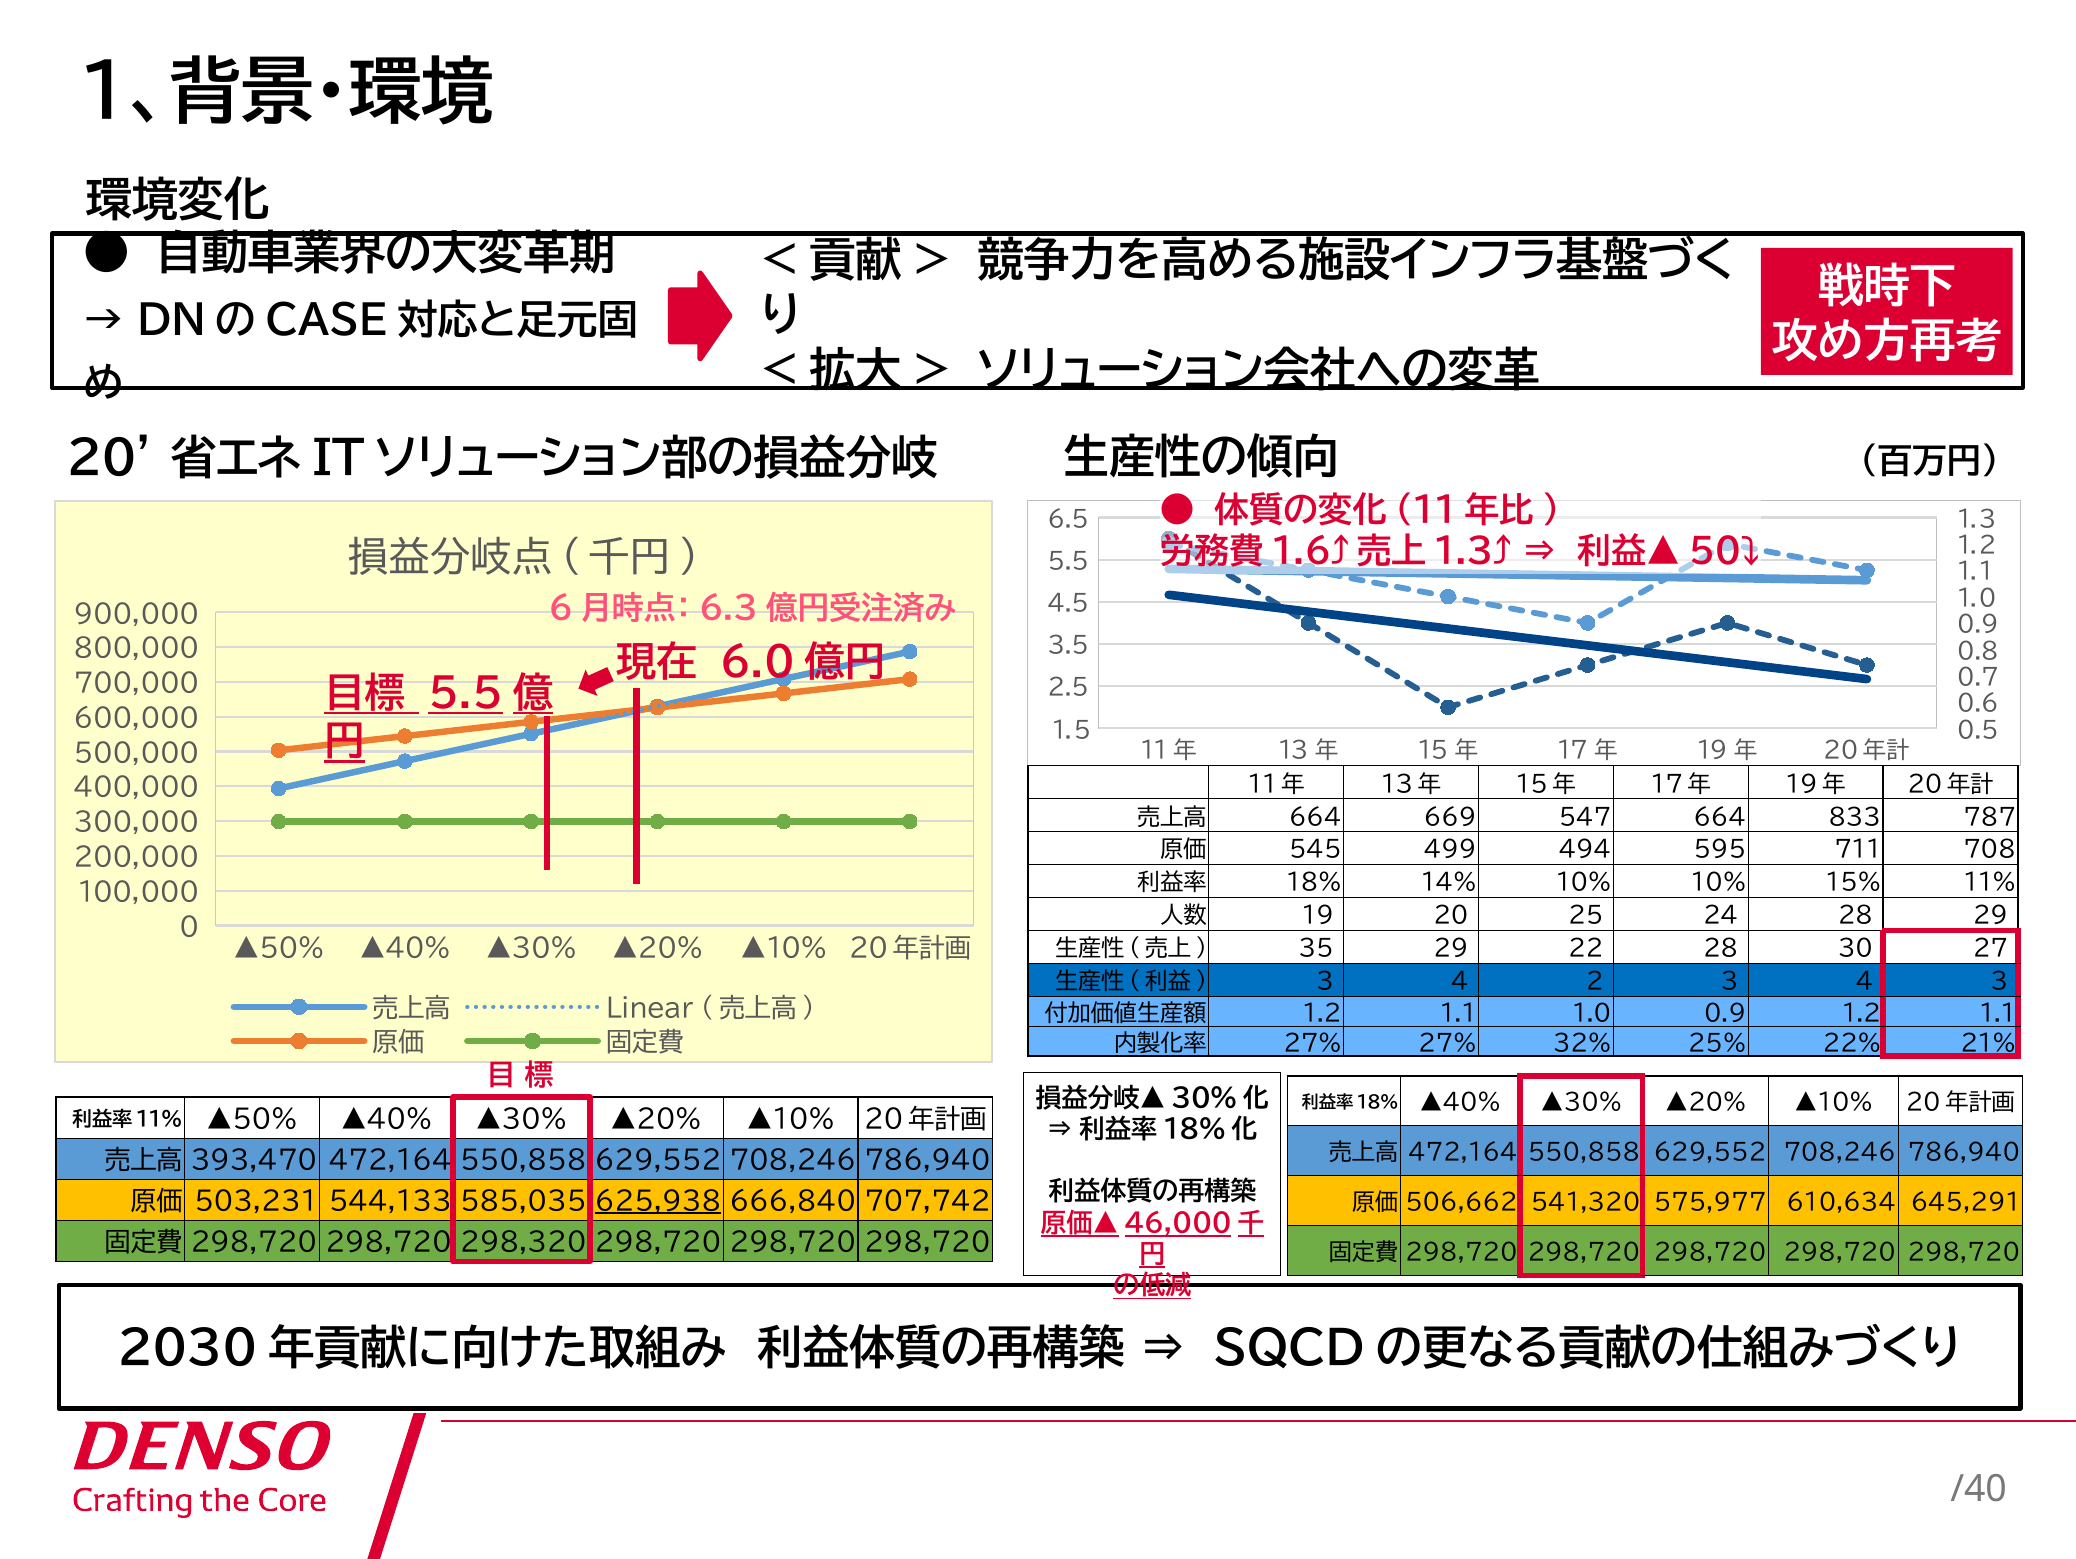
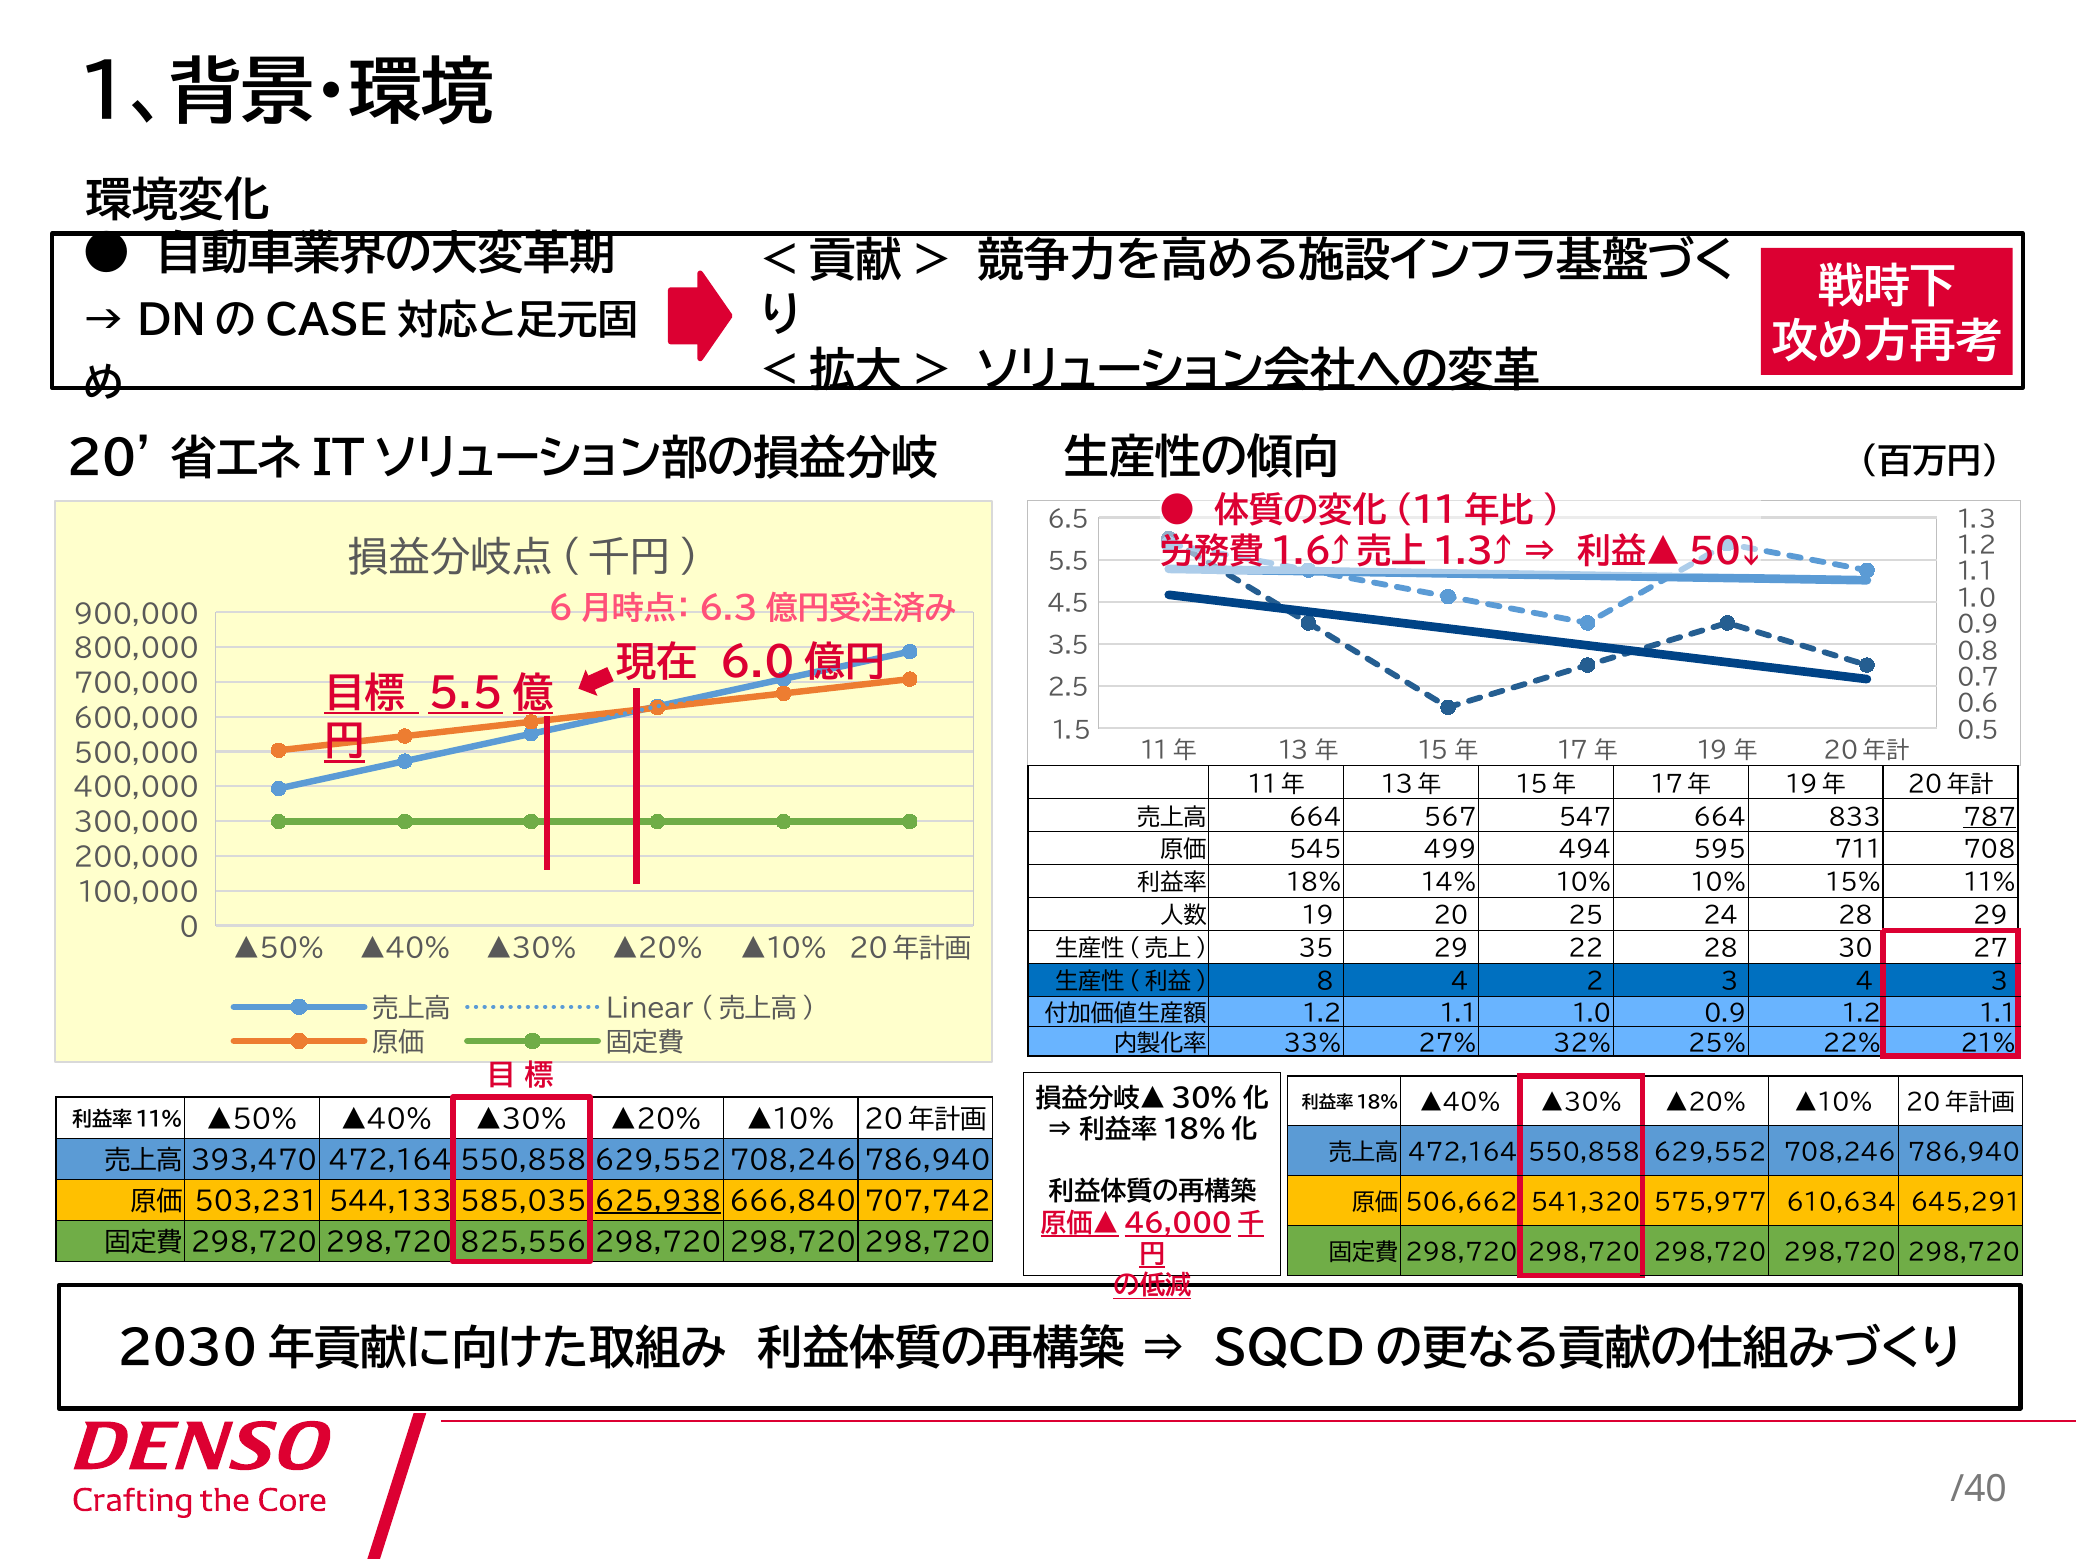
669: 669 -> 567 (1450, 817)
787 underline: none -> present (1990, 817)
3: 3 -> 8 (1325, 982)
27%: 27% -> 33% (1313, 1043)
298,320: 298,320 -> 825,556 (523, 1243)
